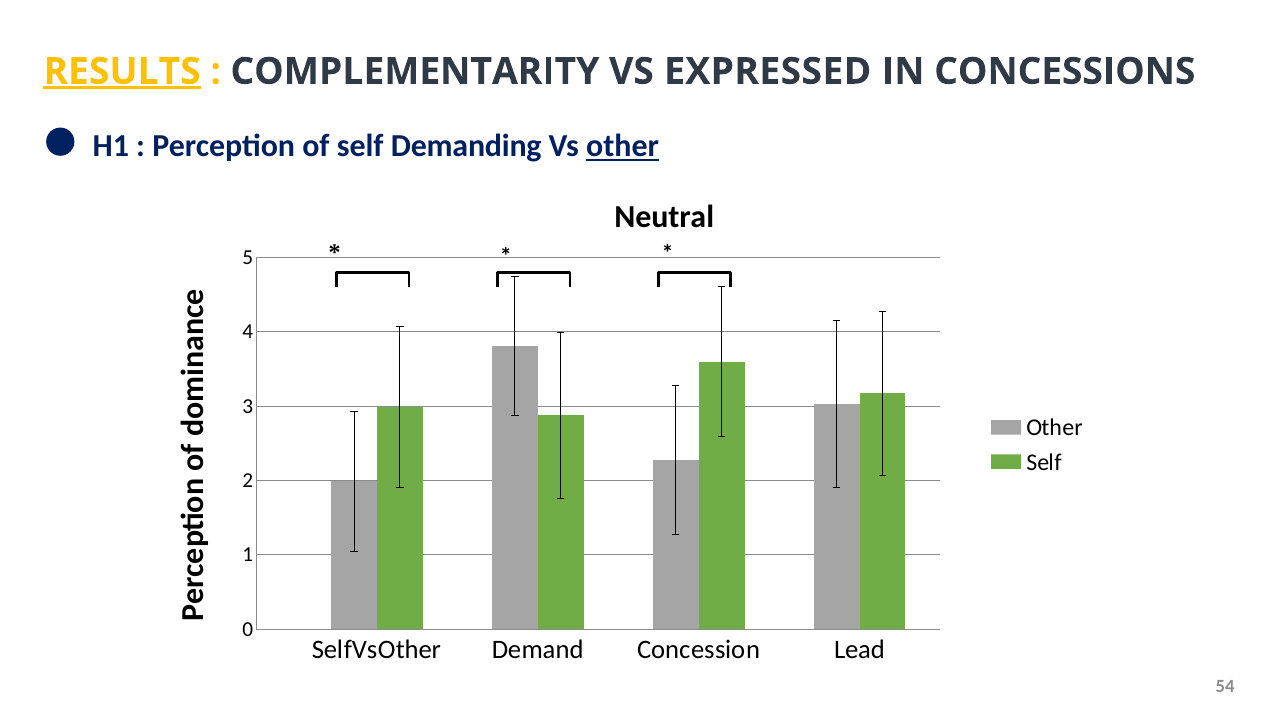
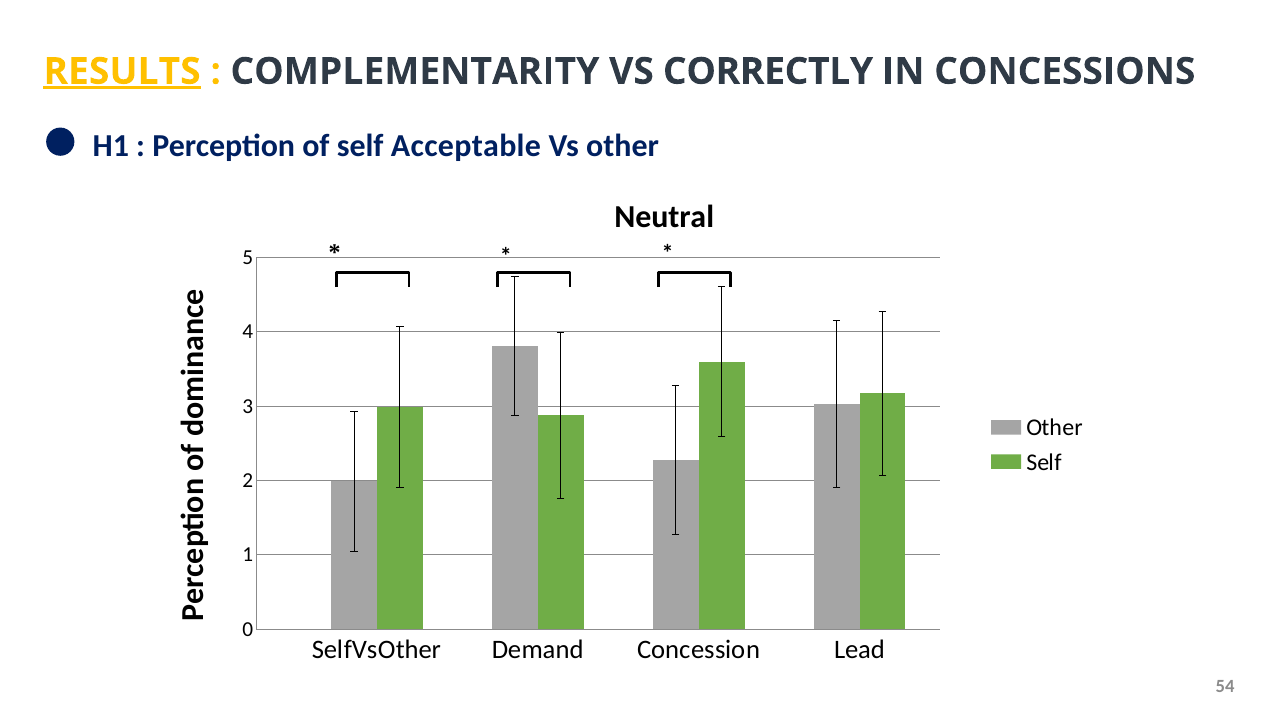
EXPRESSED: EXPRESSED -> CORRECTLY (768, 71)
Demanding: Demanding -> Acceptable (466, 146)
other underline: present -> none (623, 146)
